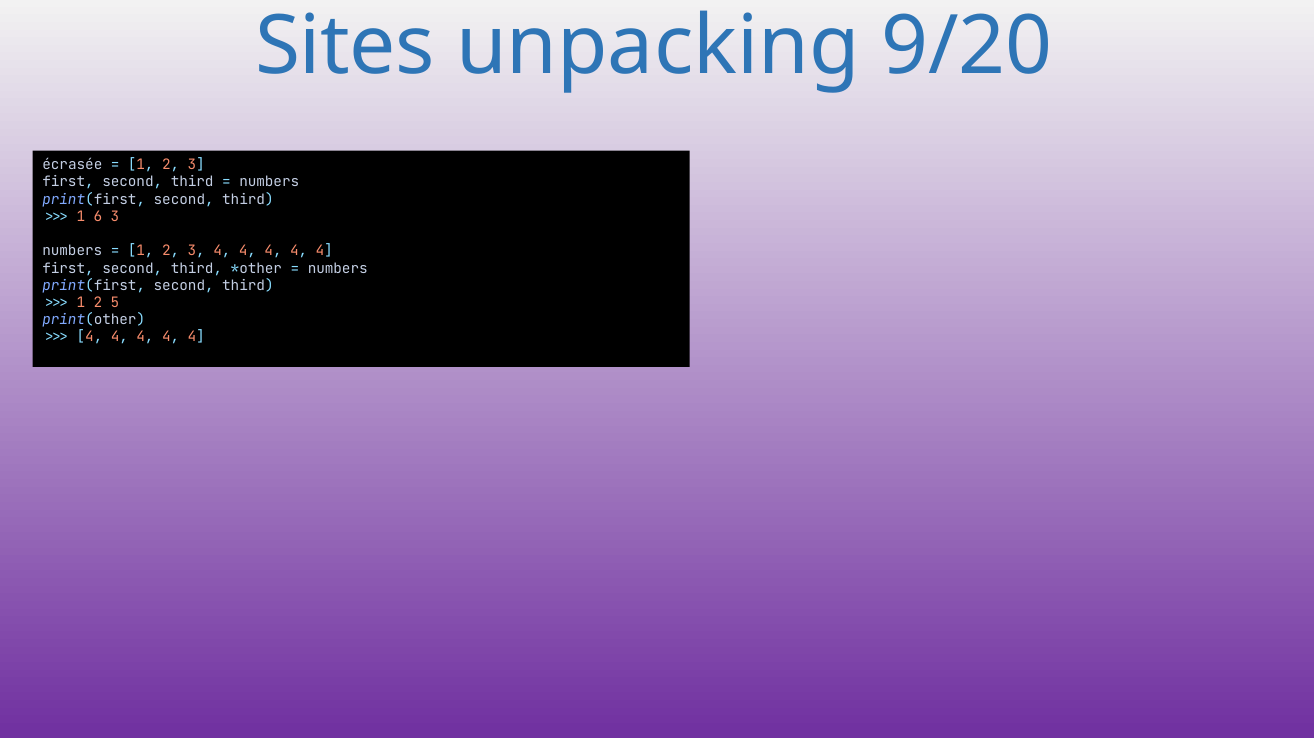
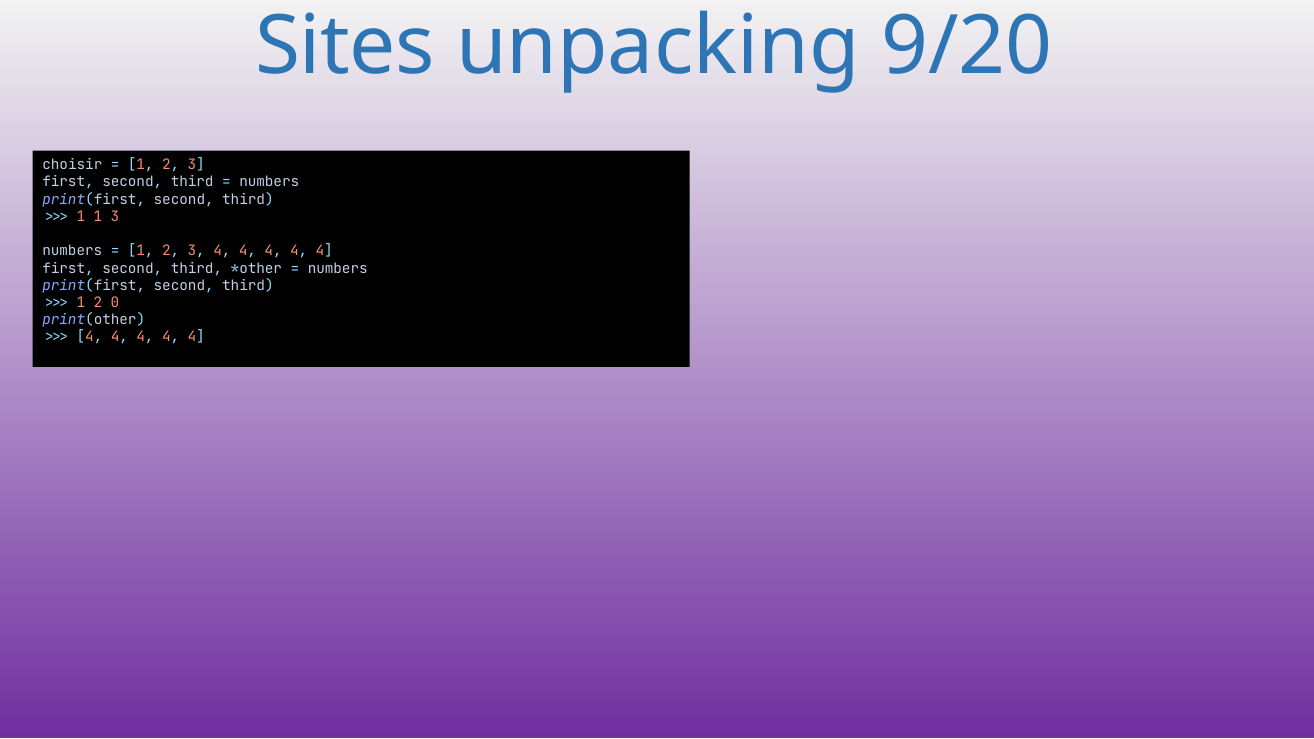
écrasée: écrasée -> choisir (72, 165)
1 6: 6 -> 1 (98, 217)
5: 5 -> 0 (115, 303)
